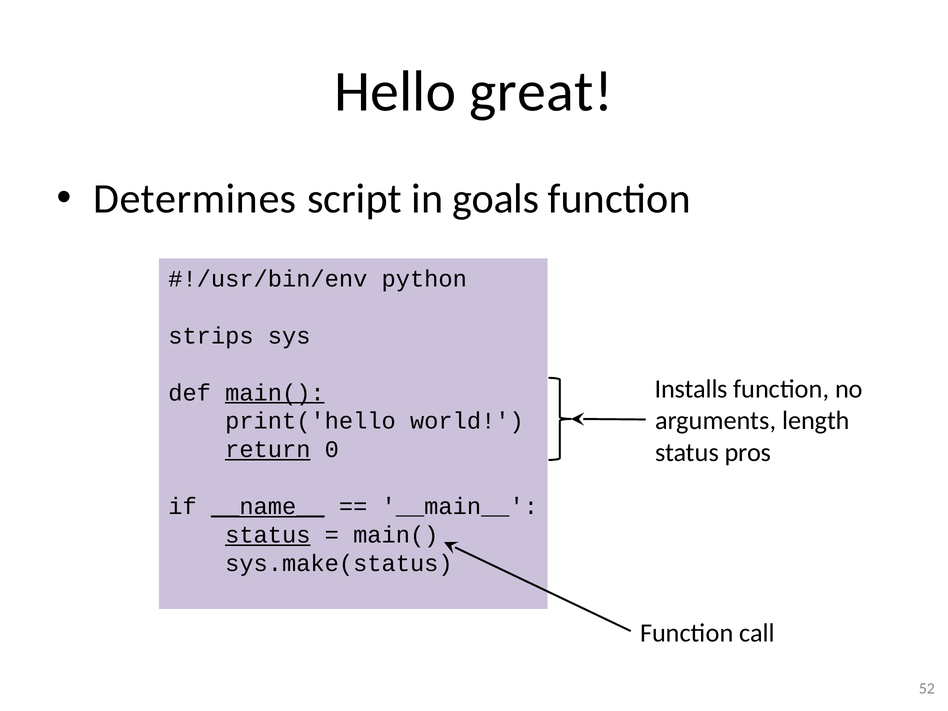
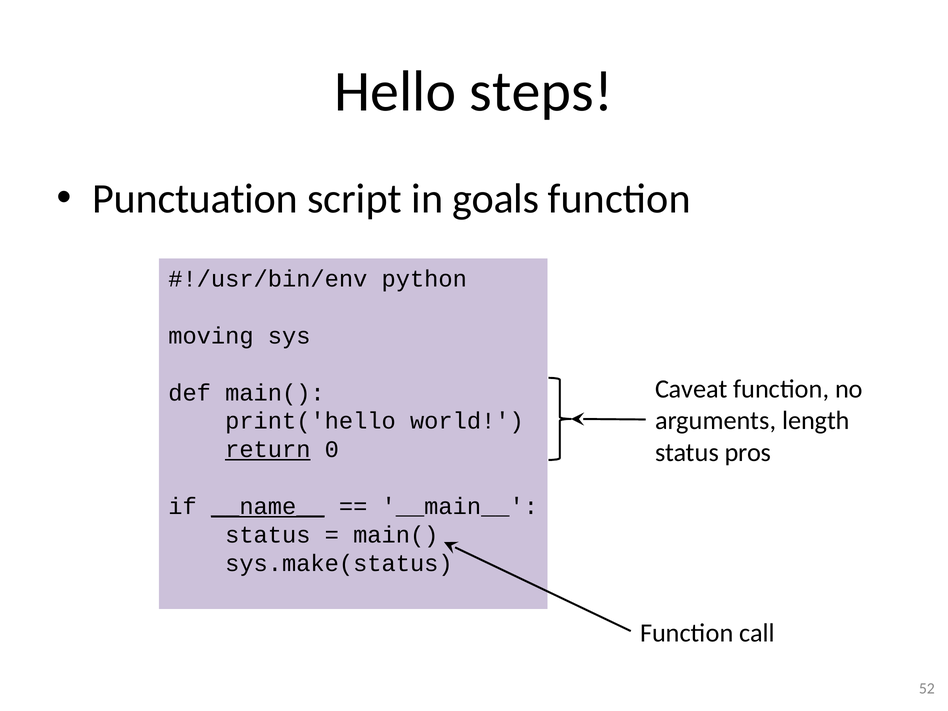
great: great -> steps (541, 92)
Determines: Determines -> Punctuation (195, 199)
strips: strips -> moving (211, 336)
Installs: Installs -> Caveat (691, 389)
main( underline: present -> none (275, 393)
status underline: present -> none (268, 535)
